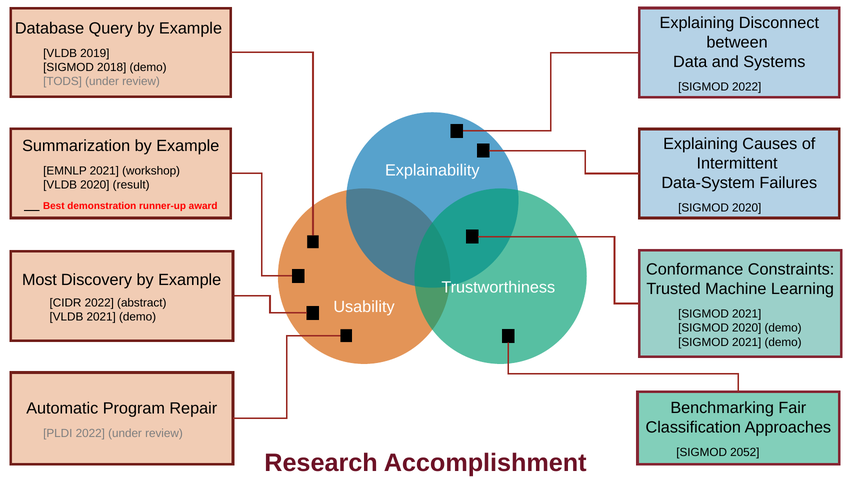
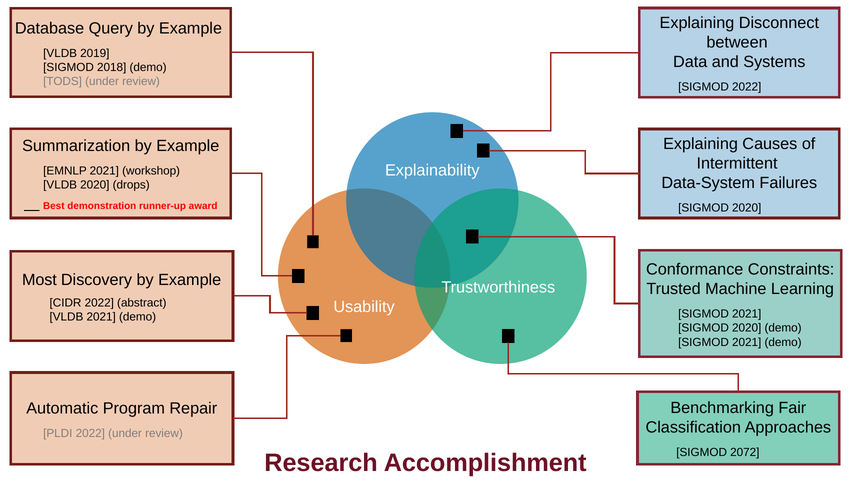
result: result -> drops (131, 185)
2052: 2052 -> 2072 (745, 453)
